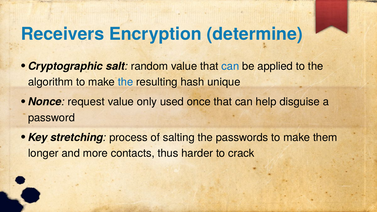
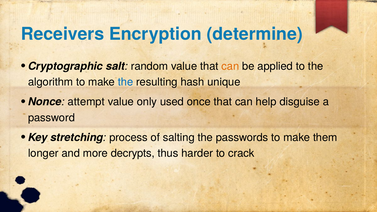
can colour: blue -> orange (230, 66)
request: request -> attempt (86, 102)
contacts: contacts -> decrypts (133, 153)
